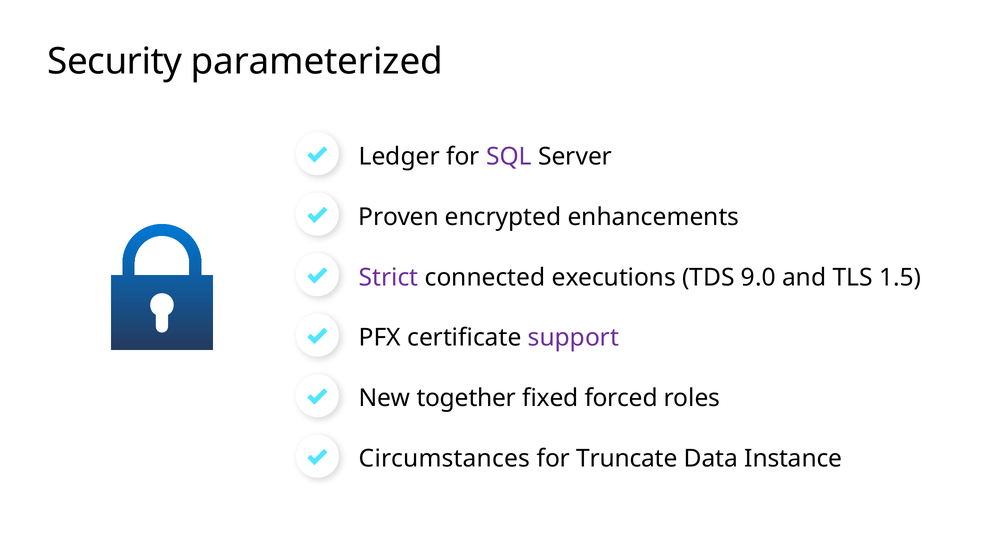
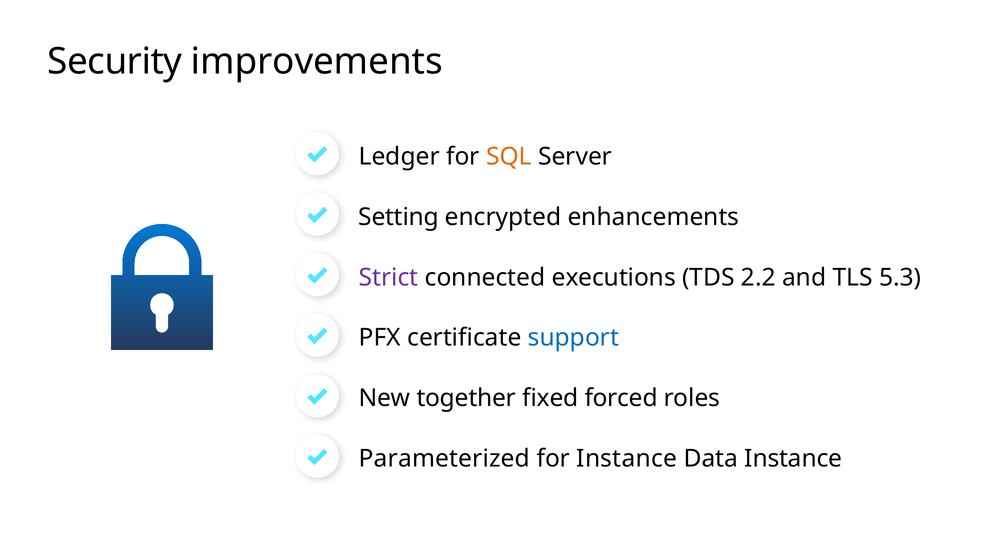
parameterized: parameterized -> improvements (317, 62)
SQL colour: purple -> orange (509, 157)
Proven: Proven -> Setting (399, 217)
9.0: 9.0 -> 2.2 (758, 277)
1.5: 1.5 -> 5.3 (900, 277)
support colour: purple -> blue (573, 337)
Circumstances: Circumstances -> Parameterized (444, 458)
for Truncate: Truncate -> Instance (627, 458)
